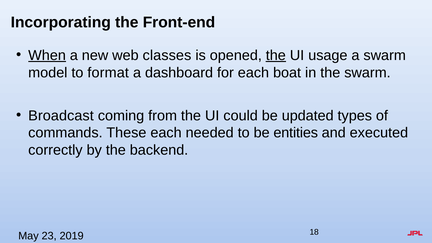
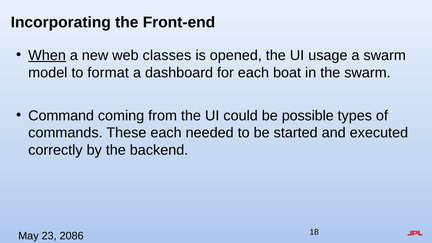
the underline: present -> none (276, 55)
Broadcast: Broadcast -> Command (61, 116)
updated: updated -> possible (308, 116)
entities: entities -> started (296, 133)
2019: 2019 -> 2086 (72, 236)
